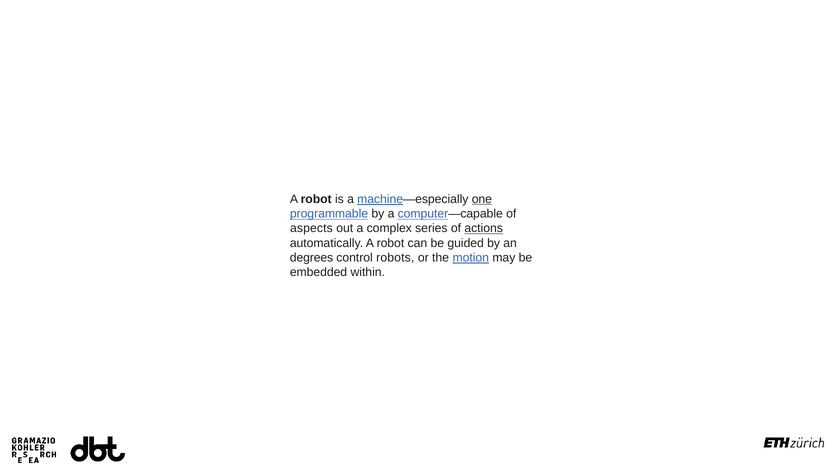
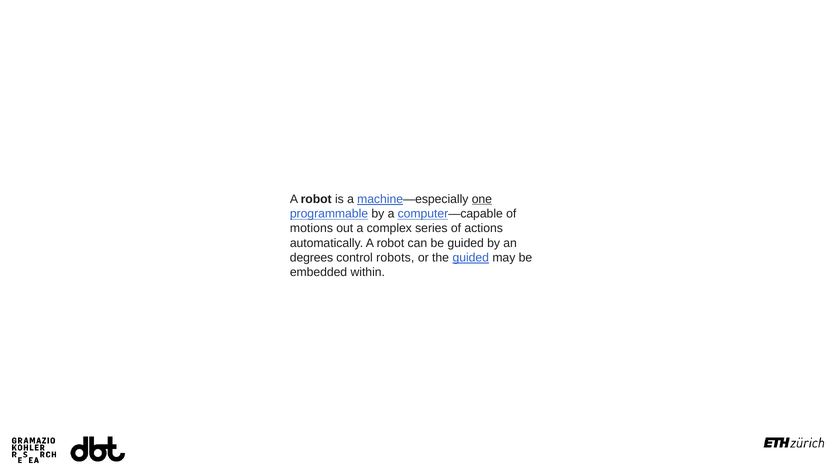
aspects: aspects -> motions (311, 229)
actions underline: present -> none (484, 229)
the motion: motion -> guided (471, 258)
